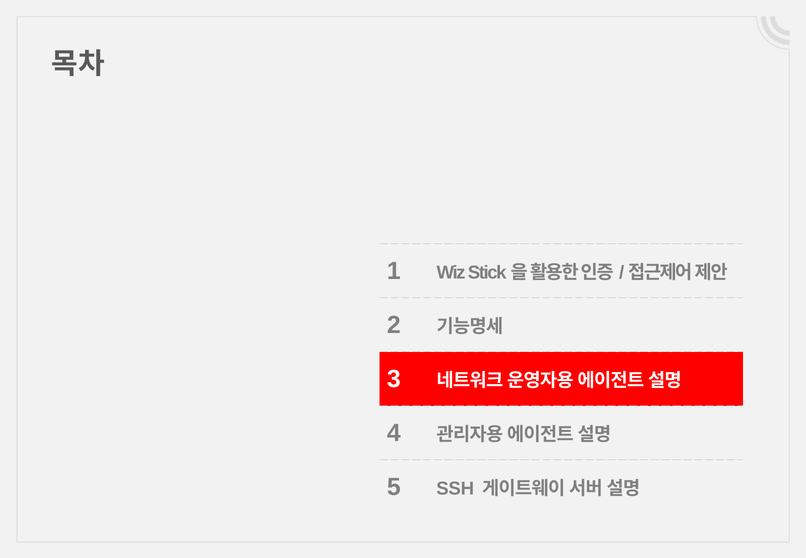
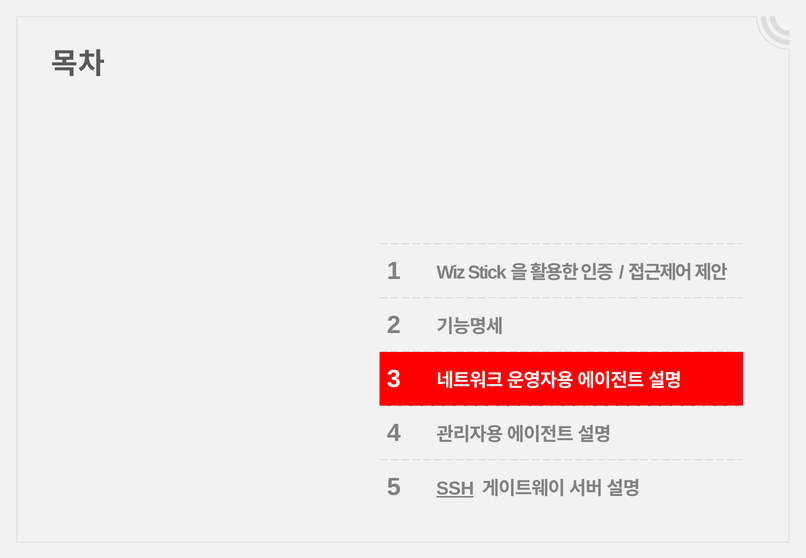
SSH underline: none -> present (455, 489)
